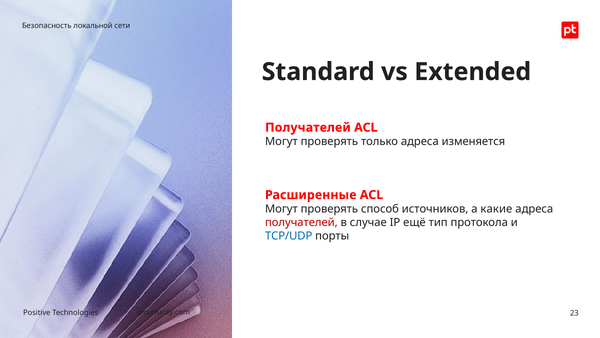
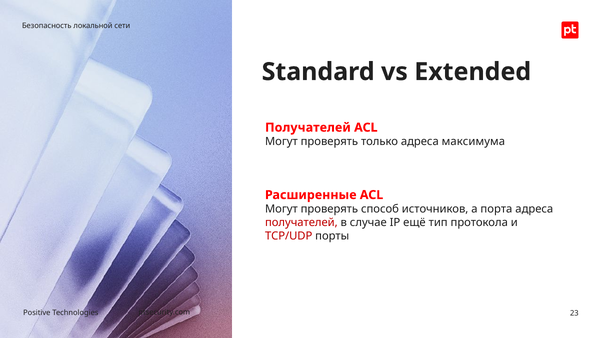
изменяется: изменяется -> максимума (473, 142)
какие: какие -> порта (496, 209)
TCP/UDP colour: blue -> red (289, 236)
